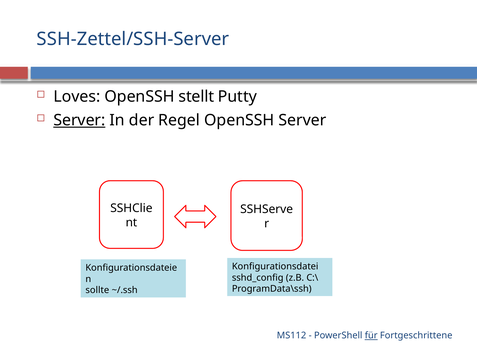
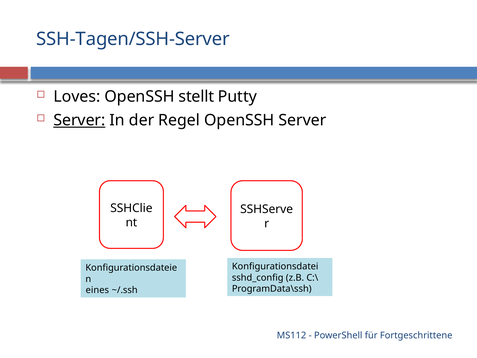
SSH-Zettel/SSH-Server: SSH-Zettel/SSH-Server -> SSH-Tagen/SSH-Server (133, 39)
sollte: sollte -> eines (97, 290)
für underline: present -> none (371, 335)
